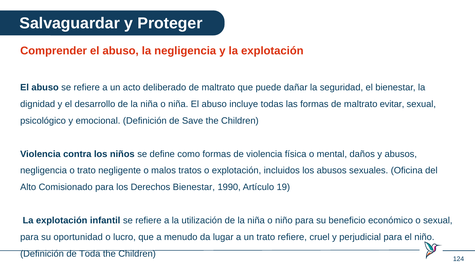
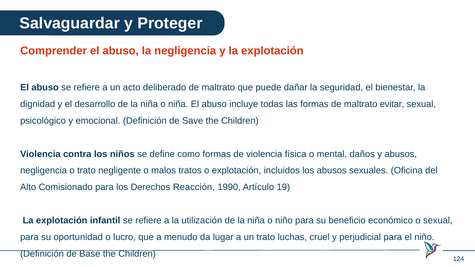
Derechos Bienestar: Bienestar -> Reacción (194, 187)
trato refiere: refiere -> luchas (292, 237)
Toda: Toda -> Base (90, 254)
